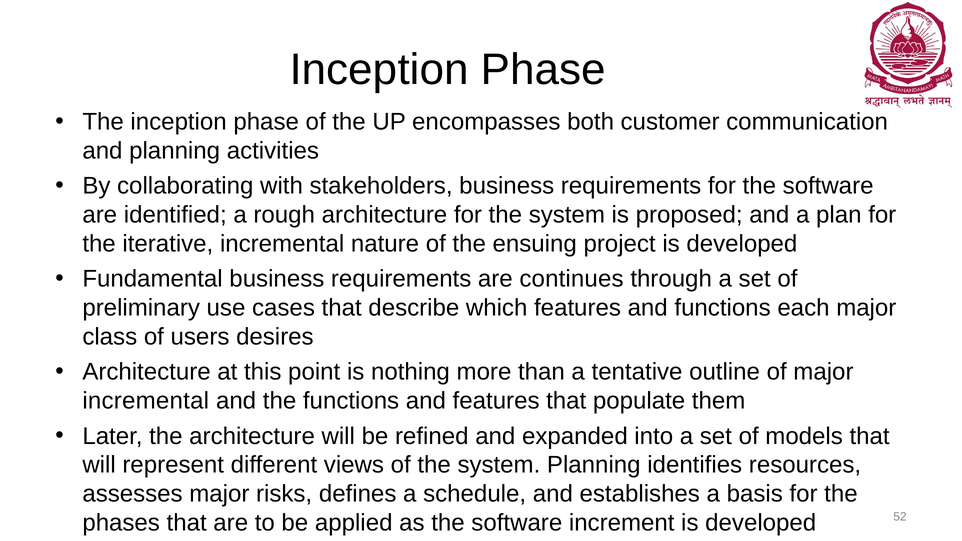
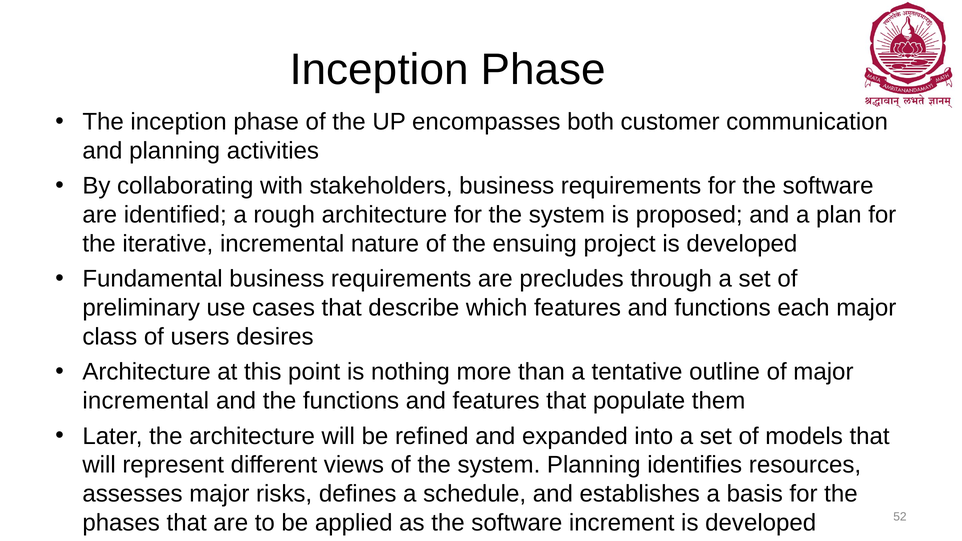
continues: continues -> precludes (572, 279)
